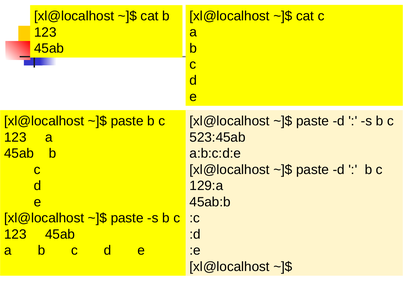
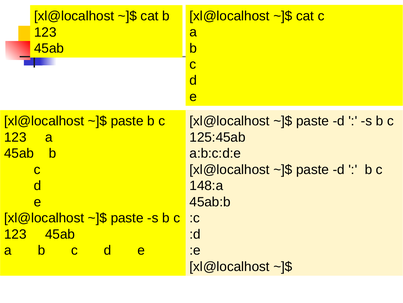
523:45ab: 523:45ab -> 125:45ab (218, 137)
129:a: 129:a -> 148:a (206, 185)
